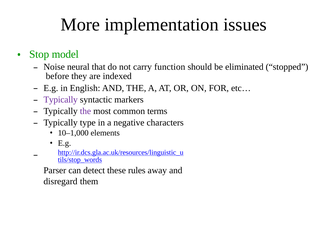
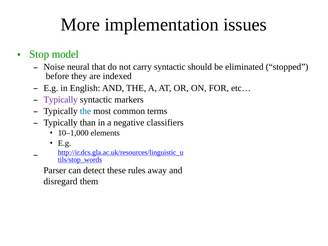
carry function: function -> syntactic (170, 67)
the colour: purple -> blue (85, 111)
type: type -> than (88, 123)
characters: characters -> classifiers (165, 123)
